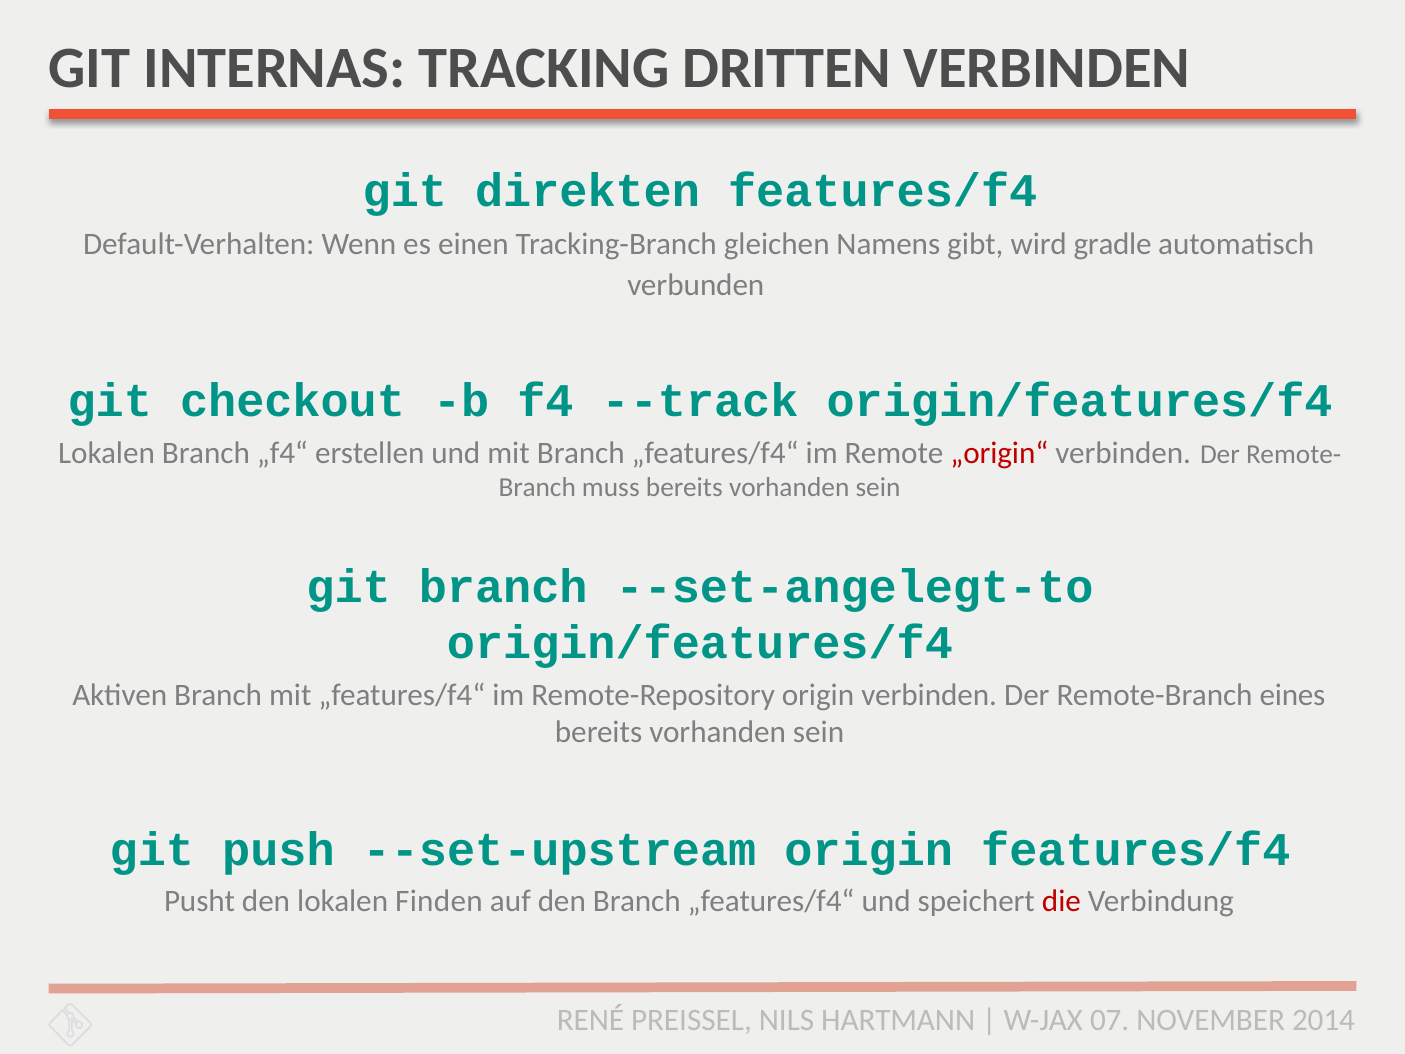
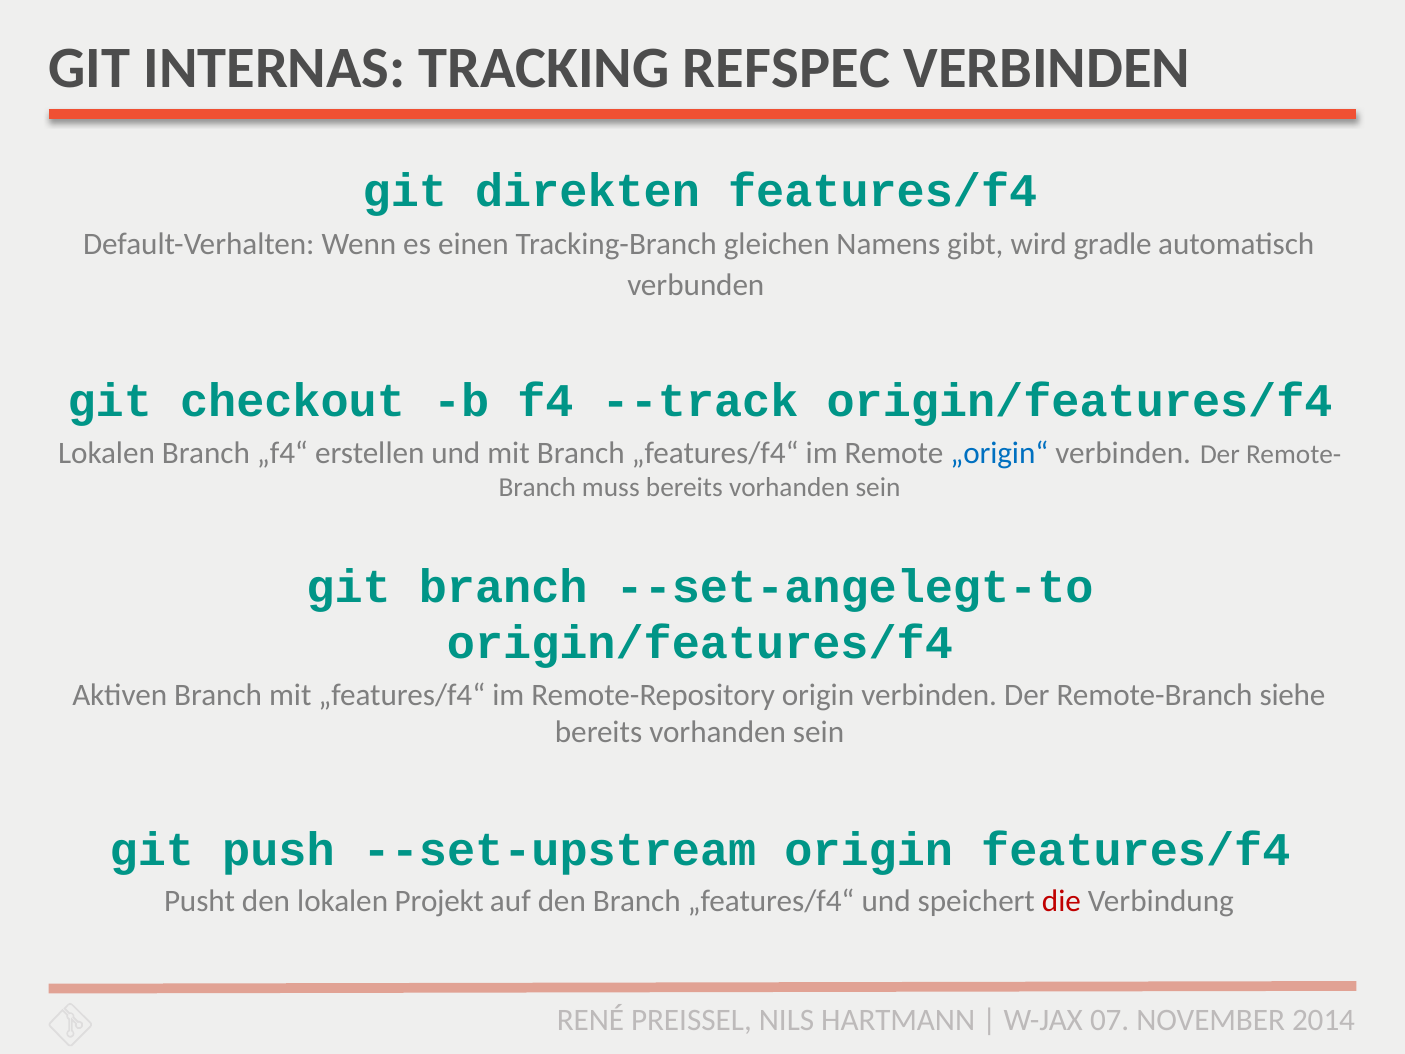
DRITTEN: DRITTEN -> REFSPEC (786, 68)
„origin“ colour: red -> blue (999, 453)
eines: eines -> siehe (1292, 695)
Finden: Finden -> Projekt (439, 901)
